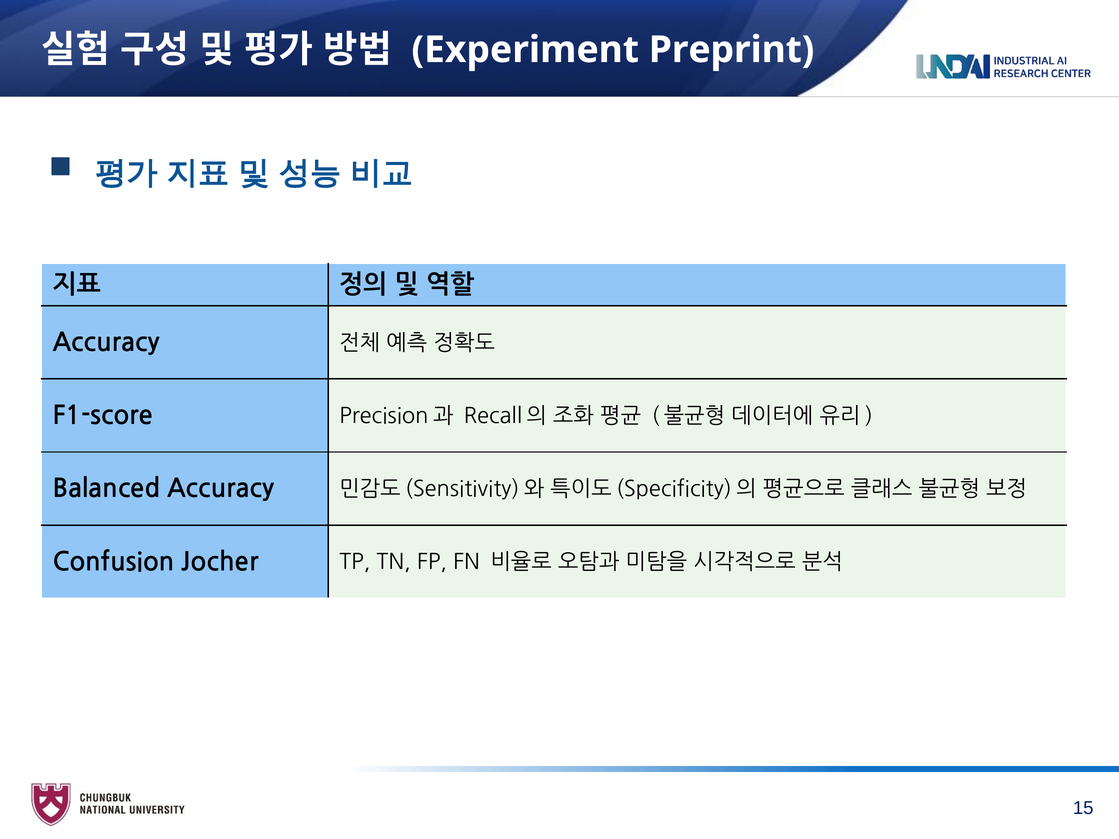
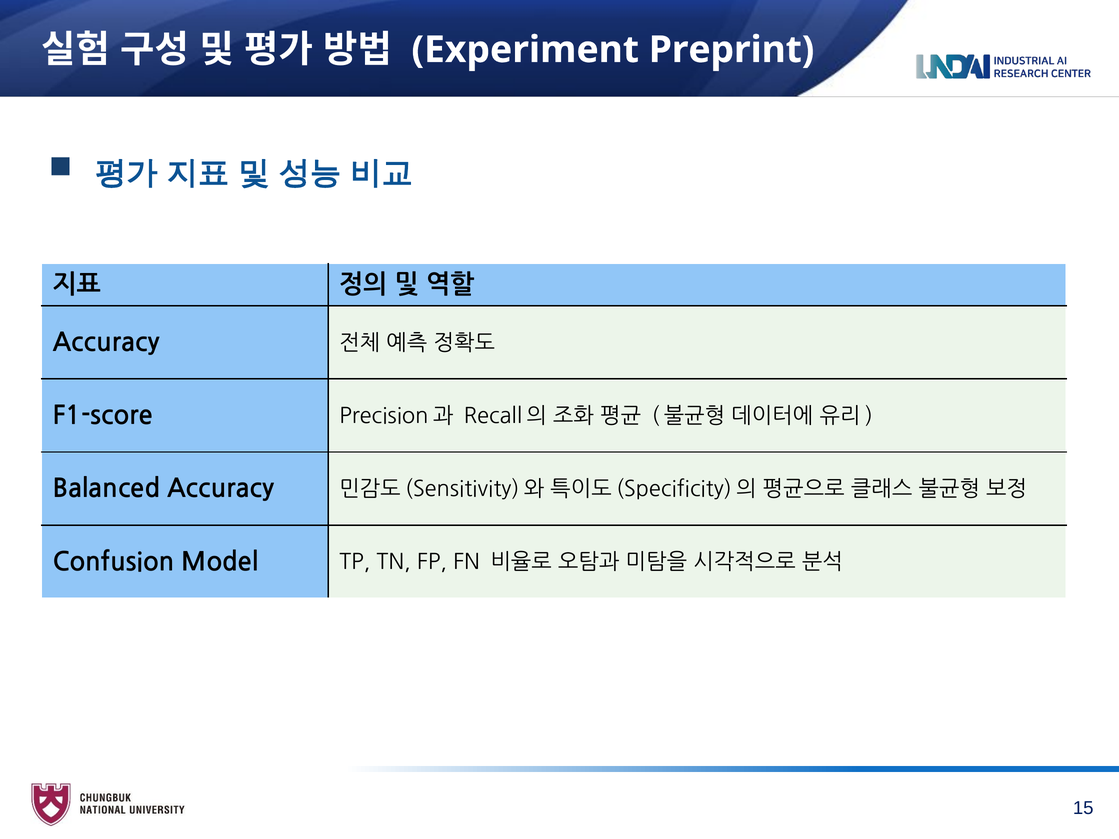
Jocher: Jocher -> Model (220, 562)
